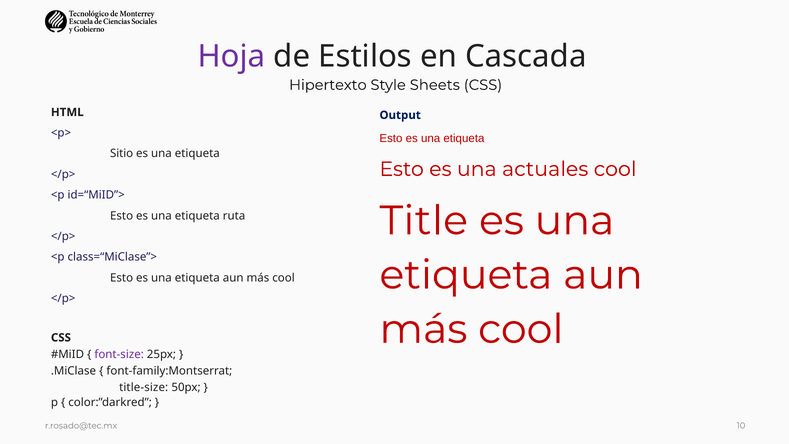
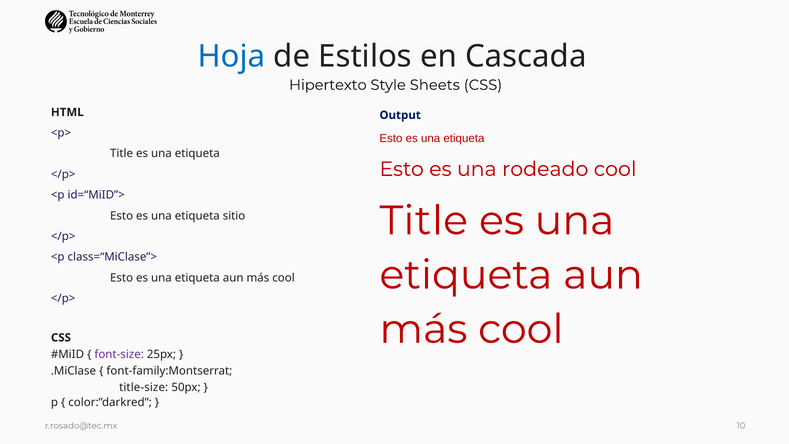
Hoja colour: purple -> blue (231, 56)
Sitio: Sitio -> Title (122, 154)
actuales: actuales -> rodeado (545, 169)
ruta: ruta -> sitio (234, 216)
